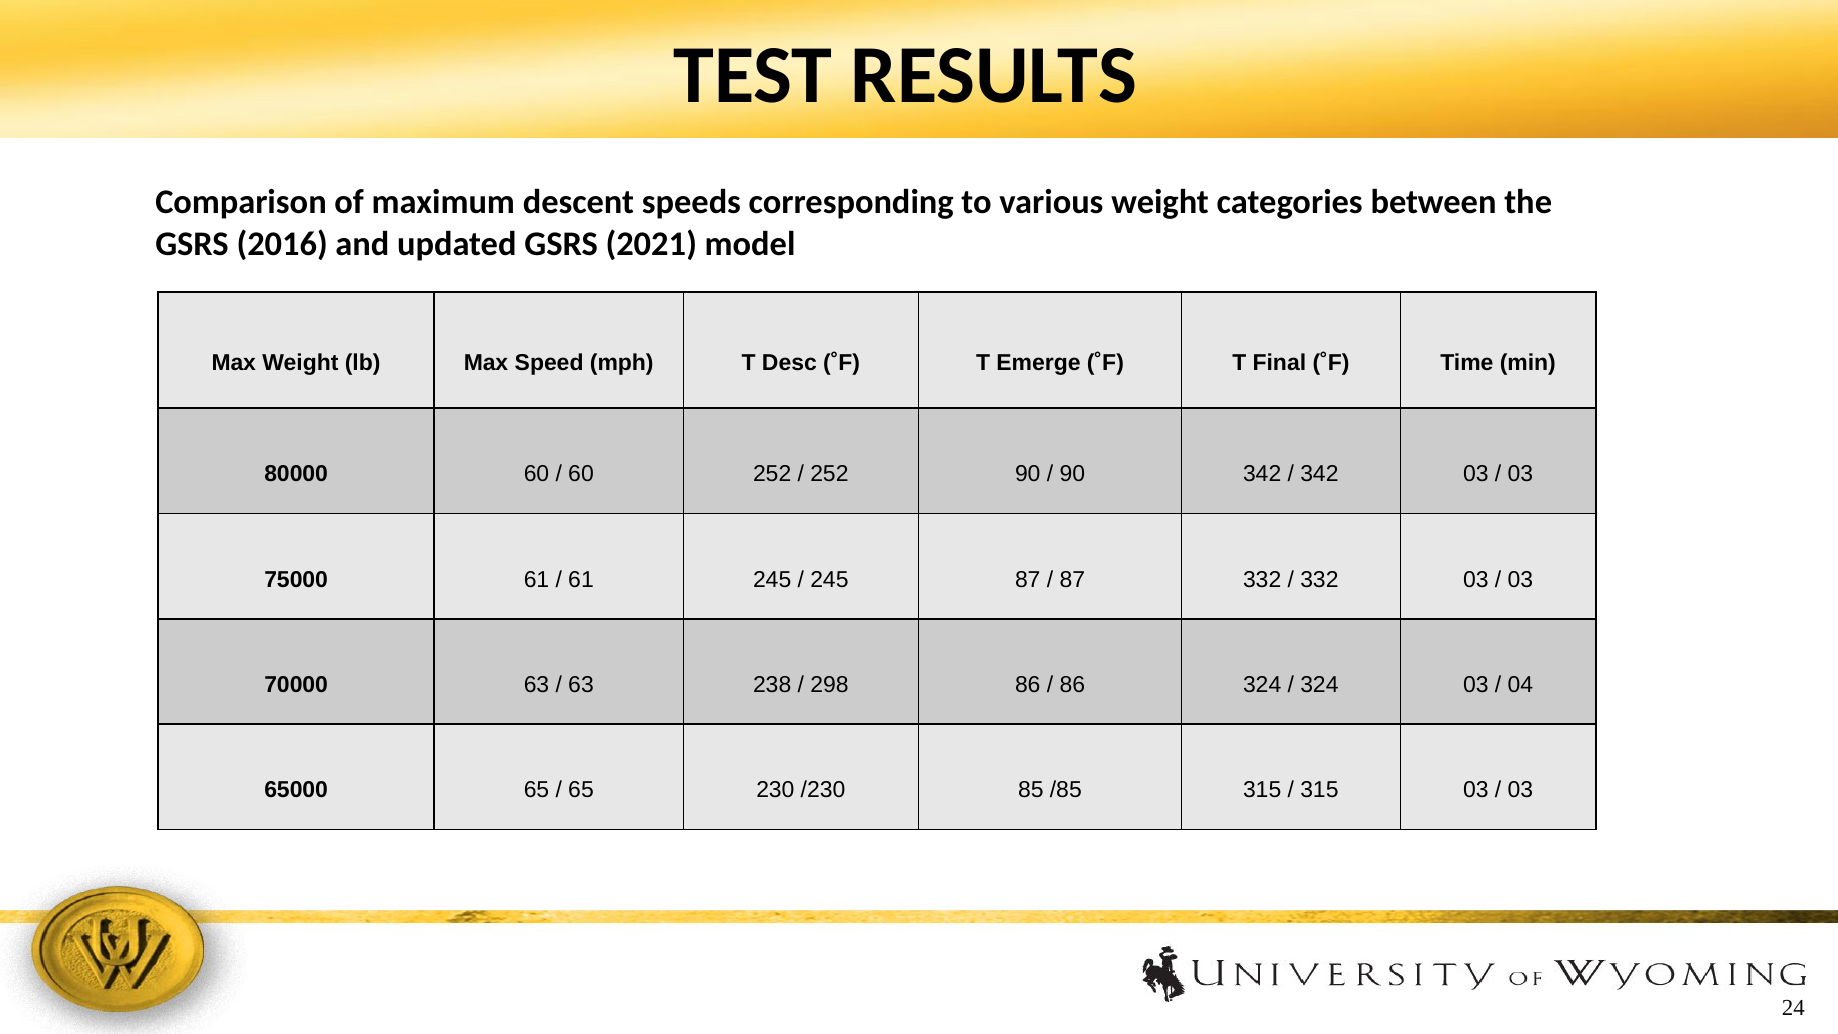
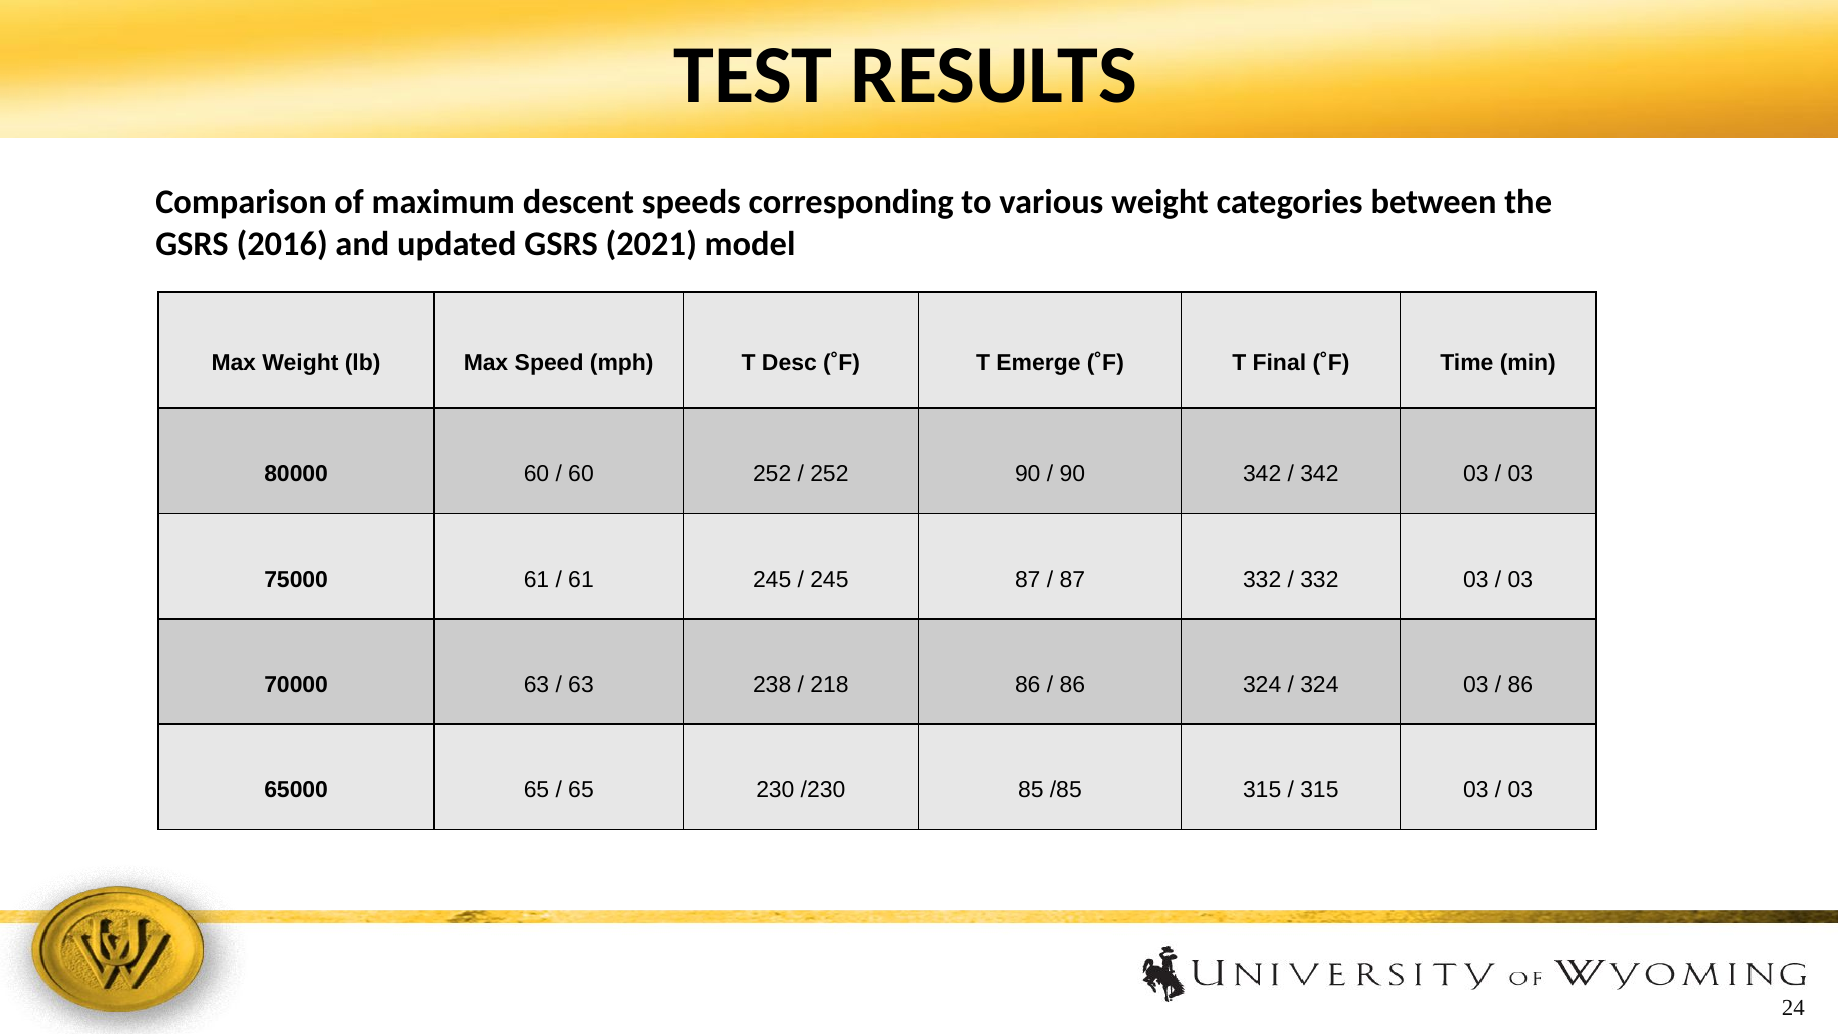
298: 298 -> 218 (829, 685)
04: 04 -> 86 (1520, 685)
